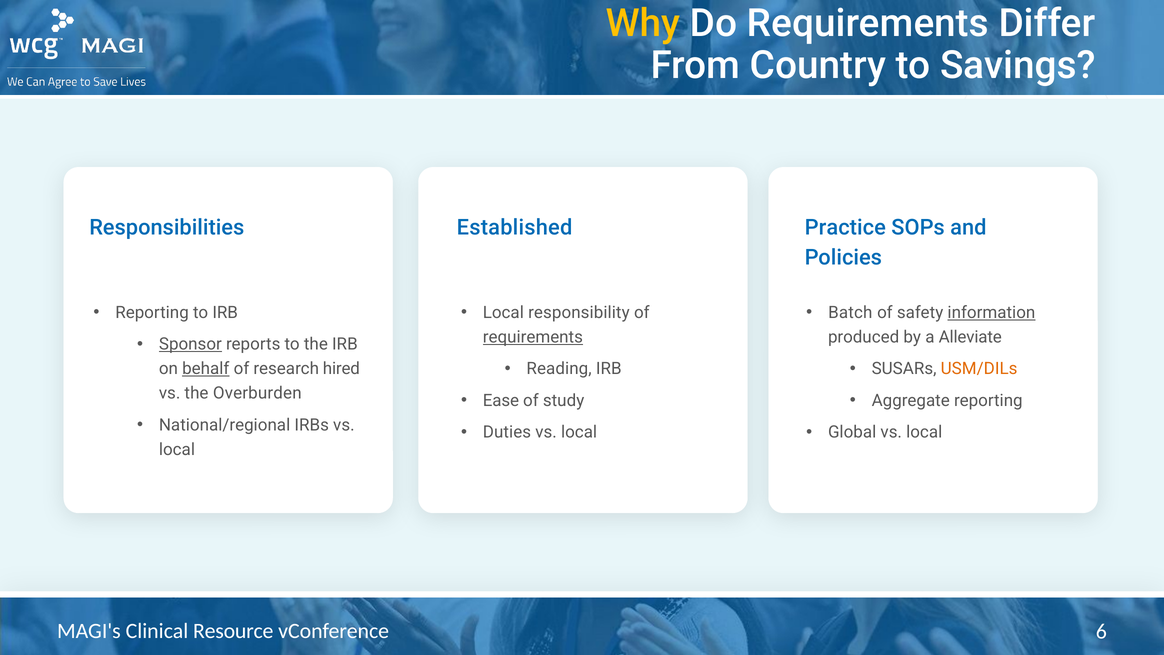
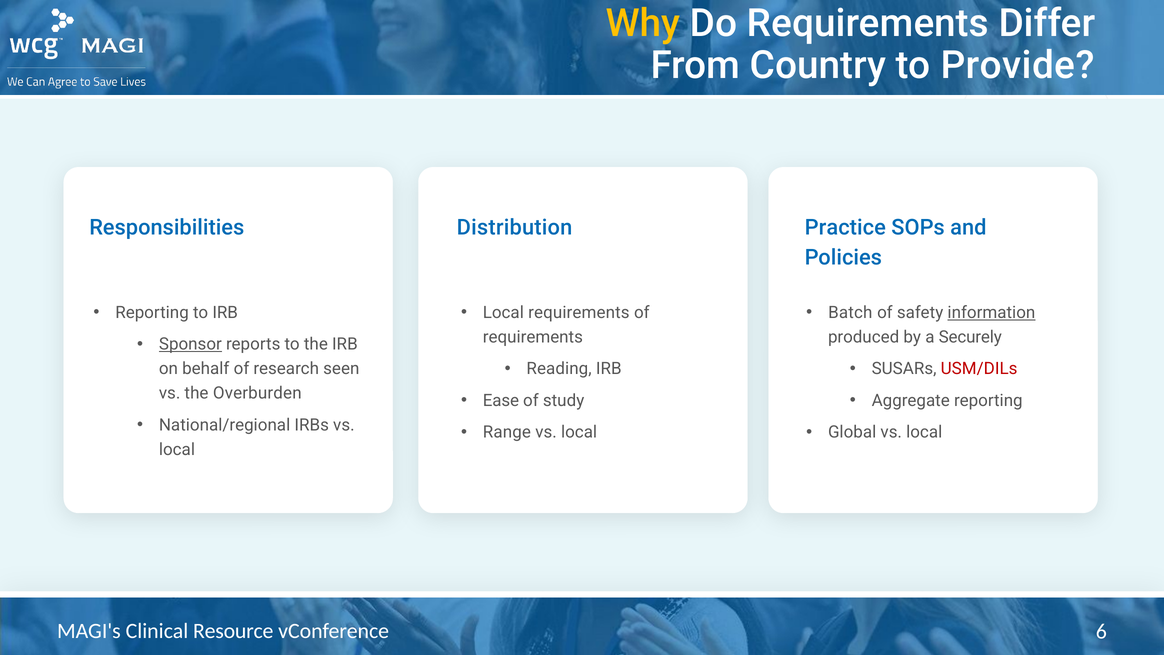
Savings: Savings -> Provide (1017, 65)
Established: Established -> Distribution (515, 227)
Local responsibility: responsibility -> requirements (579, 313)
requirements underline: present -> none (533, 337)
Alleviate: Alleviate -> Securely (970, 337)
USM/DILs colour: orange -> red (979, 369)
behalf underline: present -> none (206, 369)
hired: hired -> seen (341, 369)
Duties: Duties -> Range (507, 432)
